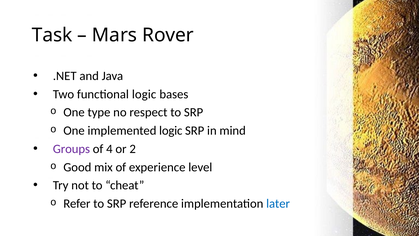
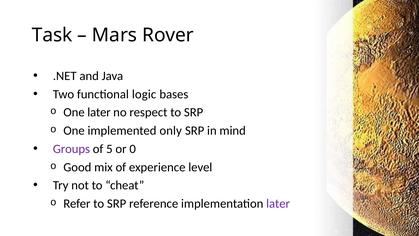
One type: type -> later (99, 112)
implemented logic: logic -> only (171, 130)
4: 4 -> 5 (109, 149)
2: 2 -> 0 (133, 149)
later colour: blue -> purple (278, 203)
